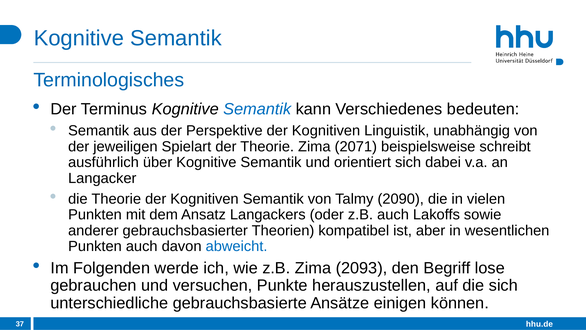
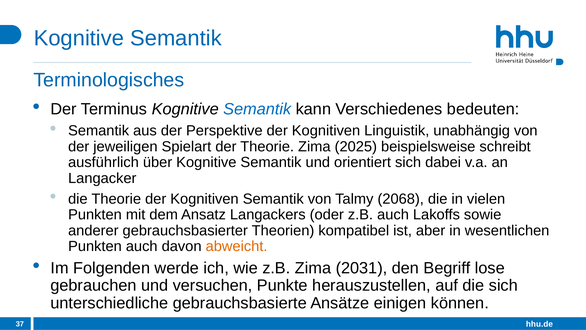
2071: 2071 -> 2025 (356, 147)
2090: 2090 -> 2068 (401, 199)
abweicht colour: blue -> orange (237, 246)
2093: 2093 -> 2031 (361, 268)
